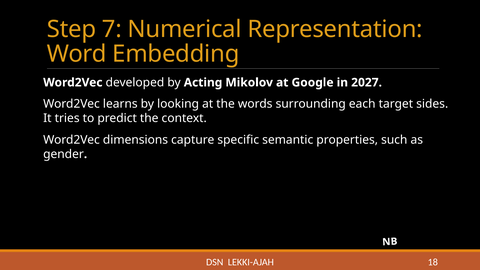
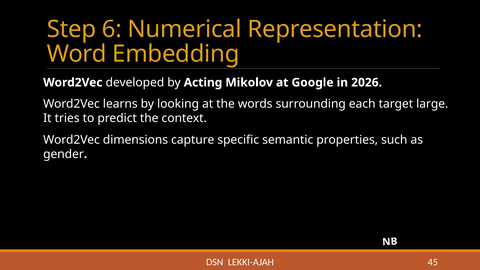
7: 7 -> 6 (112, 29)
2027: 2027 -> 2026 (367, 83)
sides: sides -> large (432, 104)
18: 18 -> 45 (433, 262)
